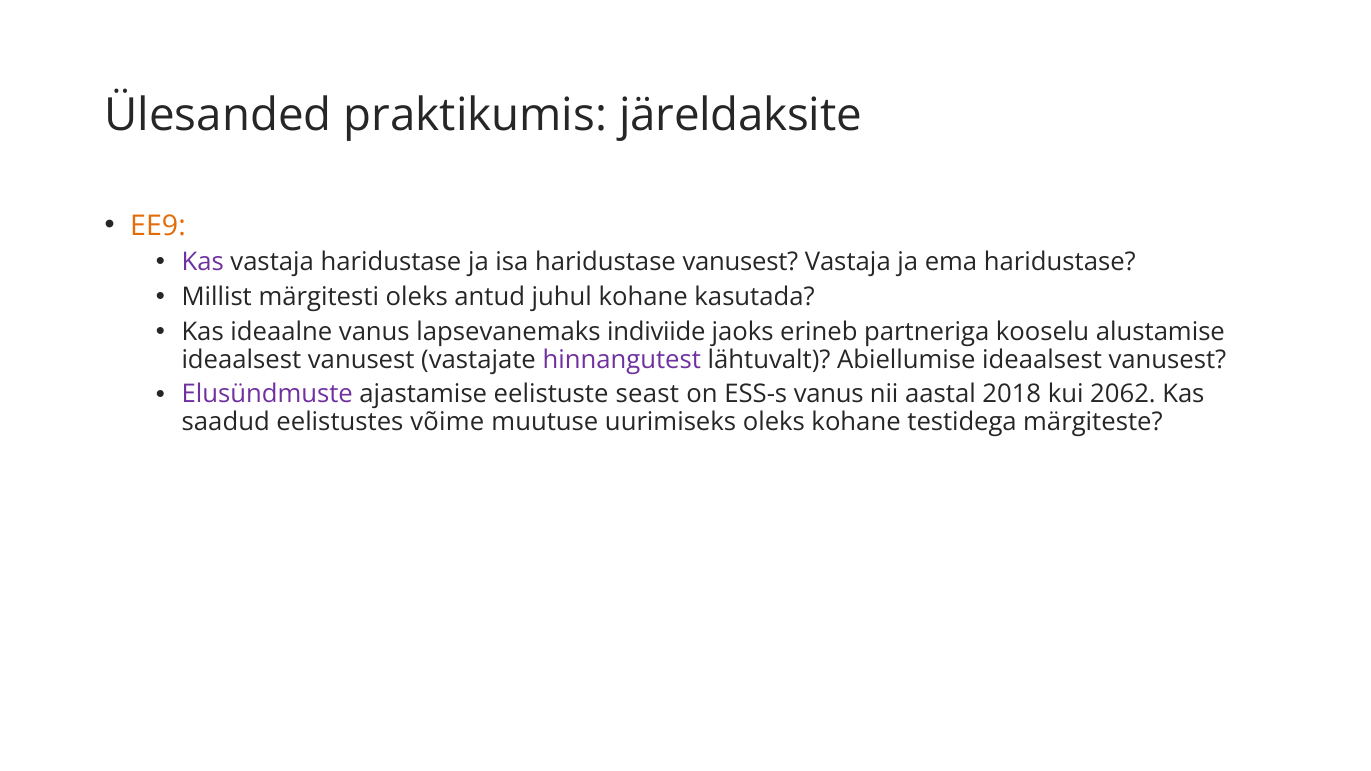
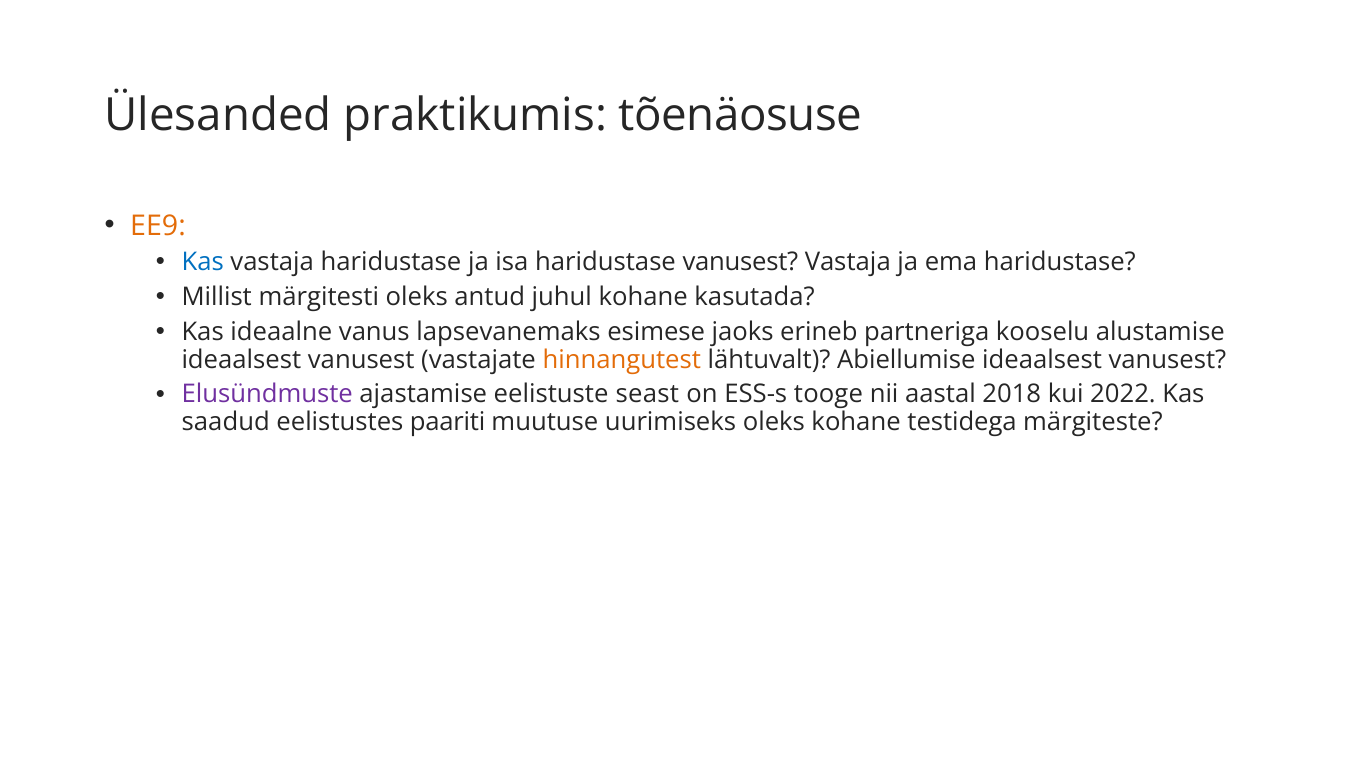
järeldaksite: järeldaksite -> tõenäosuse (741, 115)
Kas colour: purple -> blue (203, 262)
indiviide: indiviide -> esimese (656, 332)
hinnangutest colour: purple -> orange (622, 360)
ESS-s vanus: vanus -> tooge (828, 395)
2062: 2062 -> 2022 (1123, 395)
võime: võime -> paariti (448, 422)
